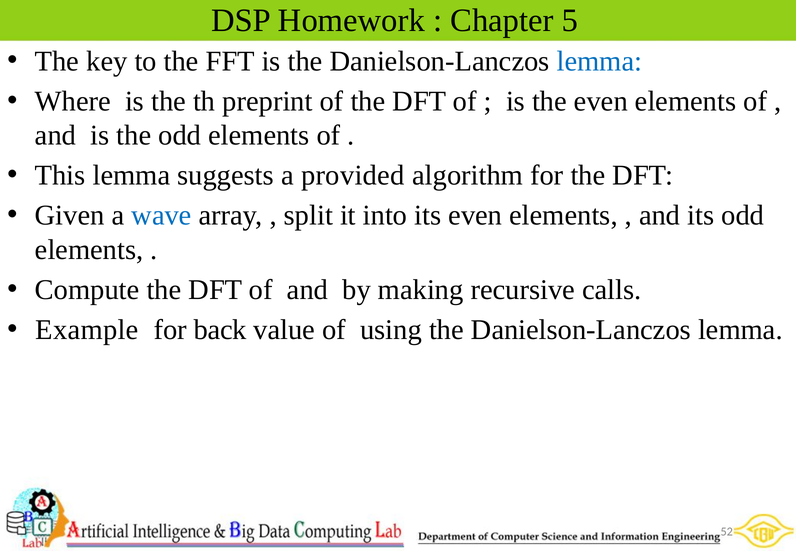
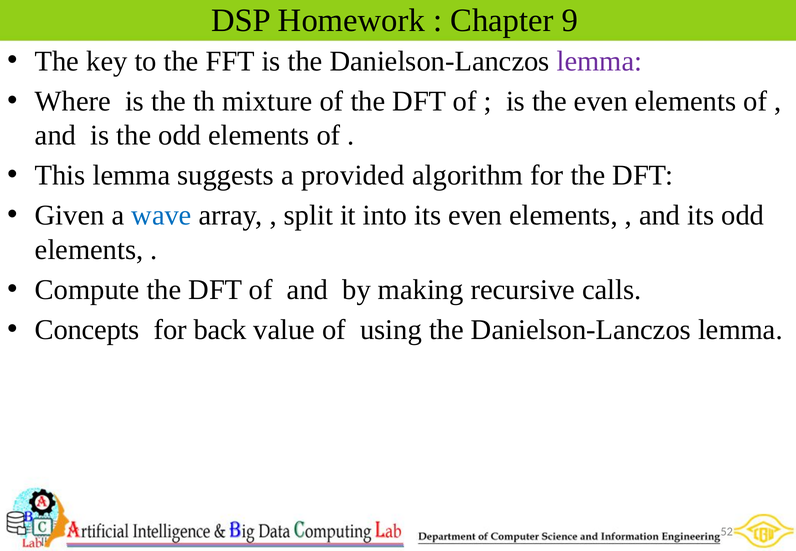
5: 5 -> 9 (570, 21)
lemma colour: blue -> purple (599, 61)
preprint: preprint -> mixture (267, 101)
Example: Example -> Concepts (87, 330)
